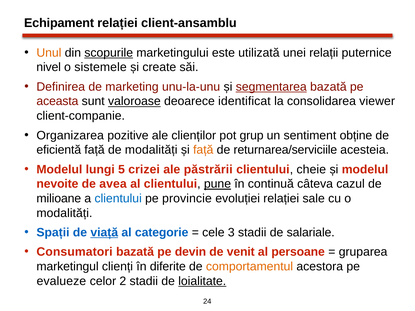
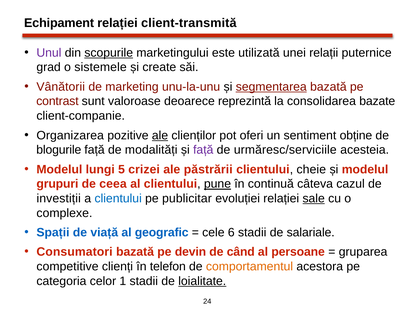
client-ansamblu: client-ansamblu -> client-transmită (189, 23)
Unul colour: orange -> purple (49, 53)
nivel: nivel -> grad (49, 67)
Definirea: Definirea -> Vânătorii (61, 87)
aceasta: aceasta -> contrast (57, 101)
valoroase underline: present -> none (134, 101)
identificat: identificat -> reprezintă (245, 101)
viewer: viewer -> bazate (377, 101)
ale underline: none -> present (160, 135)
grup: grup -> oferi (252, 135)
eficientă: eficientă -> blogurile (59, 150)
față colour: orange -> purple (203, 150)
returnarea/serviciile: returnarea/serviciile -> urmăresc/serviciile (285, 150)
nevoite: nevoite -> grupuri (57, 184)
avea: avea -> ceea (113, 184)
milioane: milioane -> investiții (59, 199)
provincie: provincie -> publicitar (187, 199)
sale underline: none -> present (314, 199)
modalități: modalități -> complexe (64, 213)
viață underline: present -> none (104, 233)
categorie: categorie -> geografic (162, 233)
3: 3 -> 6 (231, 233)
venit: venit -> când (241, 252)
marketingul: marketingul -> competitive (67, 267)
diferite: diferite -> telefon (168, 267)
evalueze: evalueze -> categoria (61, 281)
2: 2 -> 1 (123, 281)
